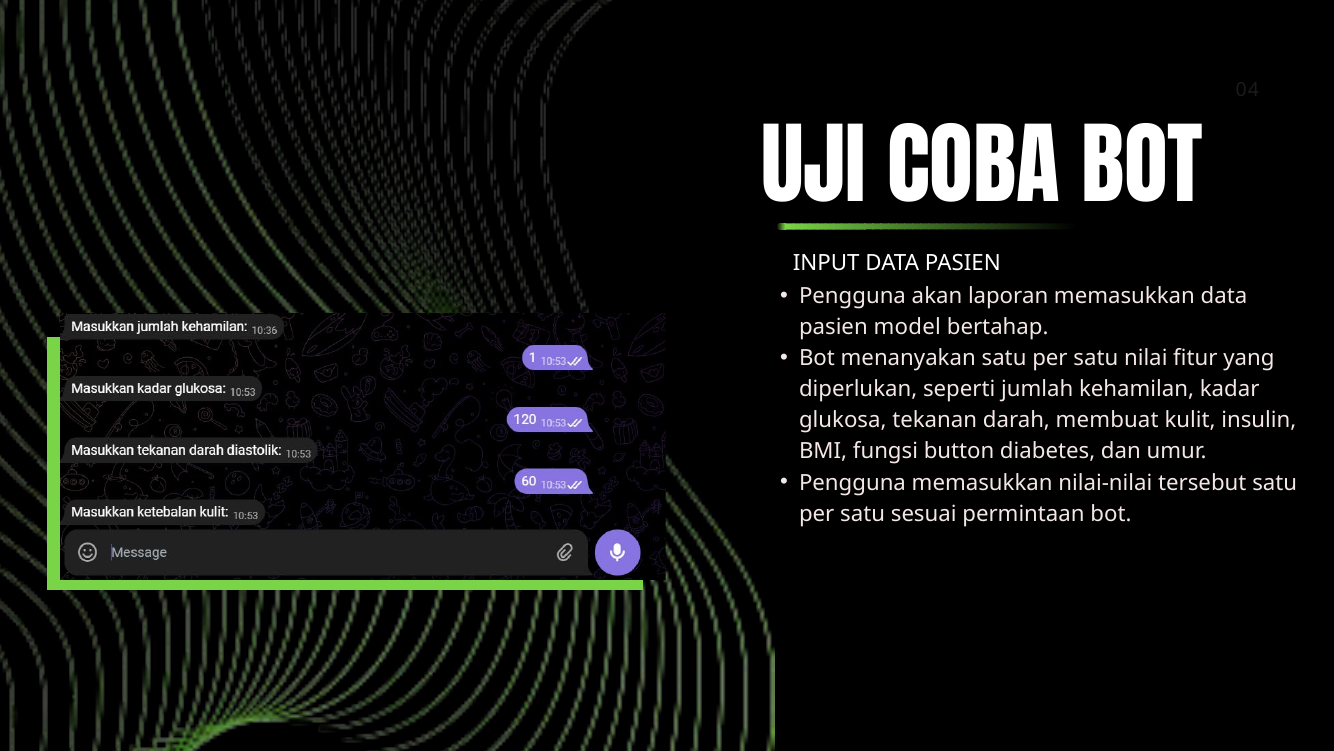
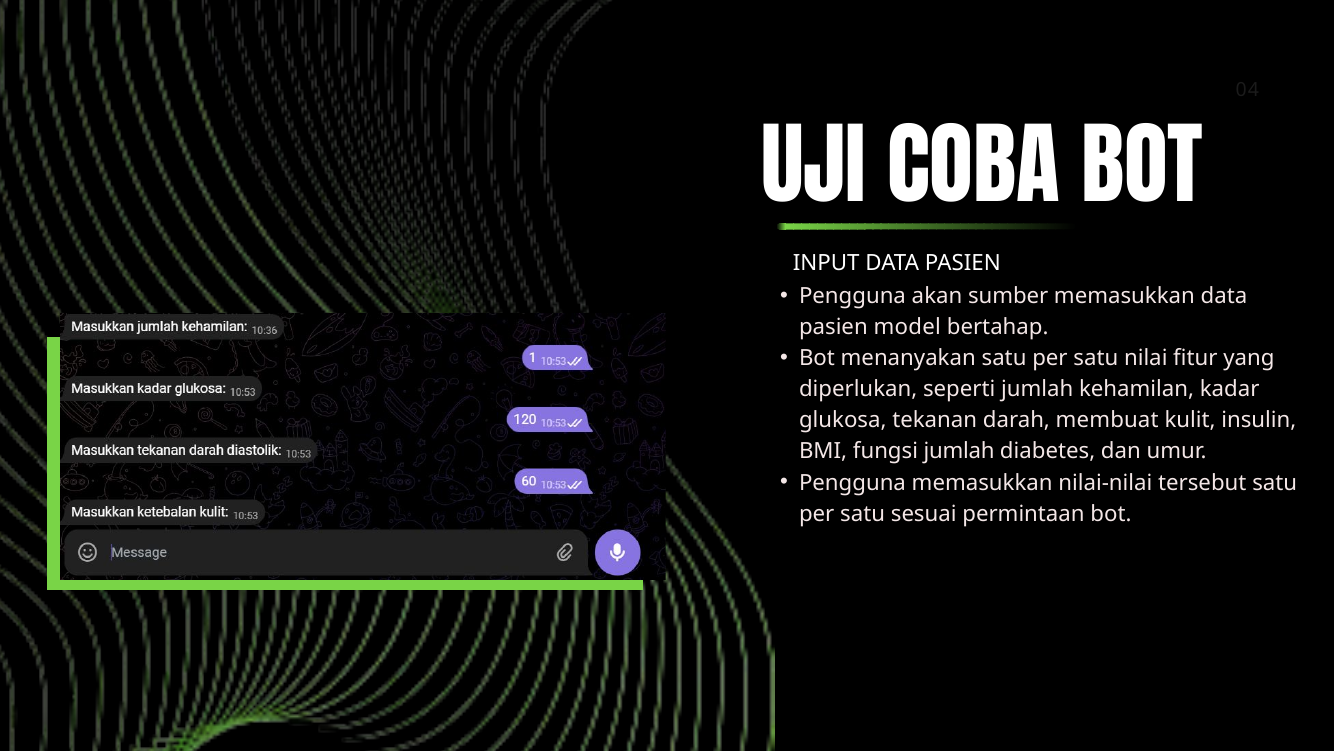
laporan: laporan -> sumber (1008, 296)
fungsi button: button -> jumlah (959, 451)
